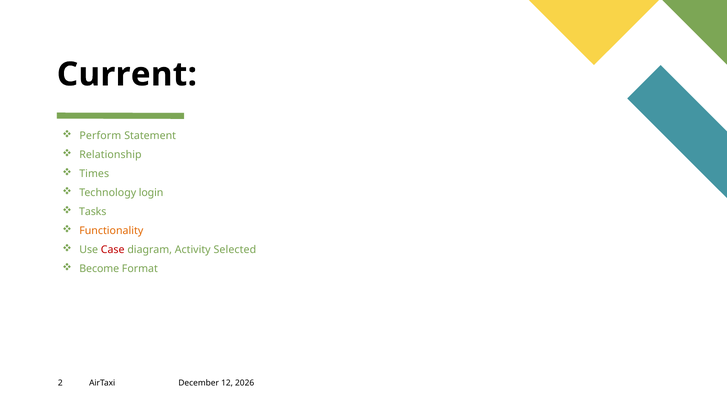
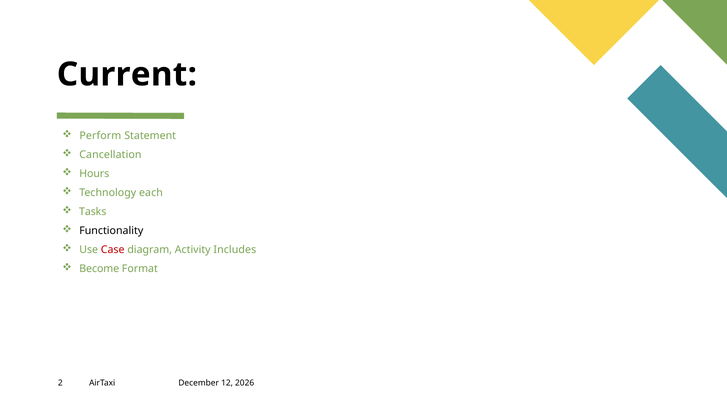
Relationship: Relationship -> Cancellation (110, 155)
Times: Times -> Hours (94, 174)
login: login -> each (151, 193)
Functionality colour: orange -> black (111, 231)
Selected: Selected -> Includes (235, 250)
